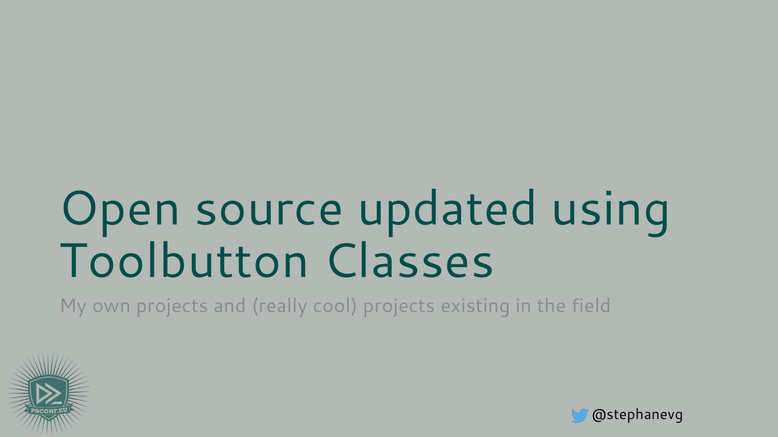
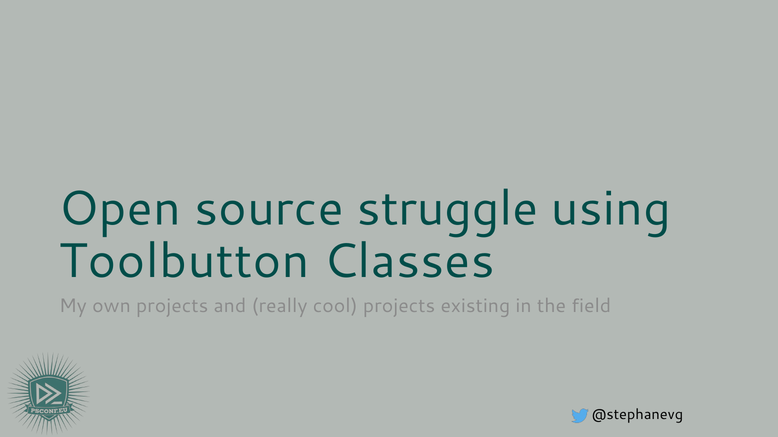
updated: updated -> struggle (448, 209)
